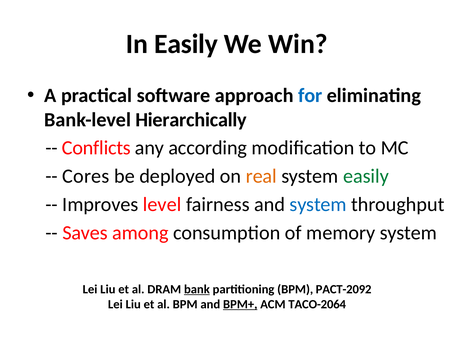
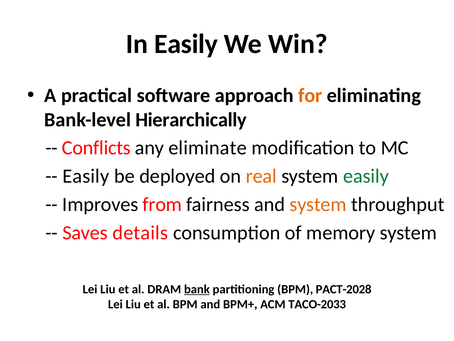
for colour: blue -> orange (310, 95)
according: according -> eliminate (208, 148)
Cores: Cores -> Easily (86, 176)
level: level -> from (162, 204)
system colour: blue -> orange (318, 204)
among: among -> details (140, 233)
PACT-2092: PACT-2092 -> PACT-2028 (344, 289)
BPM+ underline: present -> none (240, 304)
TACO-2064: TACO-2064 -> TACO-2033 (317, 304)
